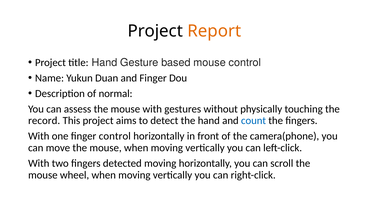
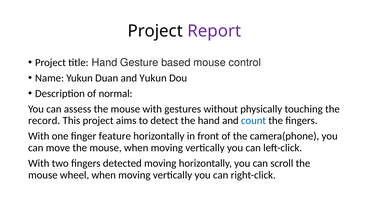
Report colour: orange -> purple (214, 31)
and Finger: Finger -> Yukun (153, 78)
finger control: control -> feature (115, 136)
